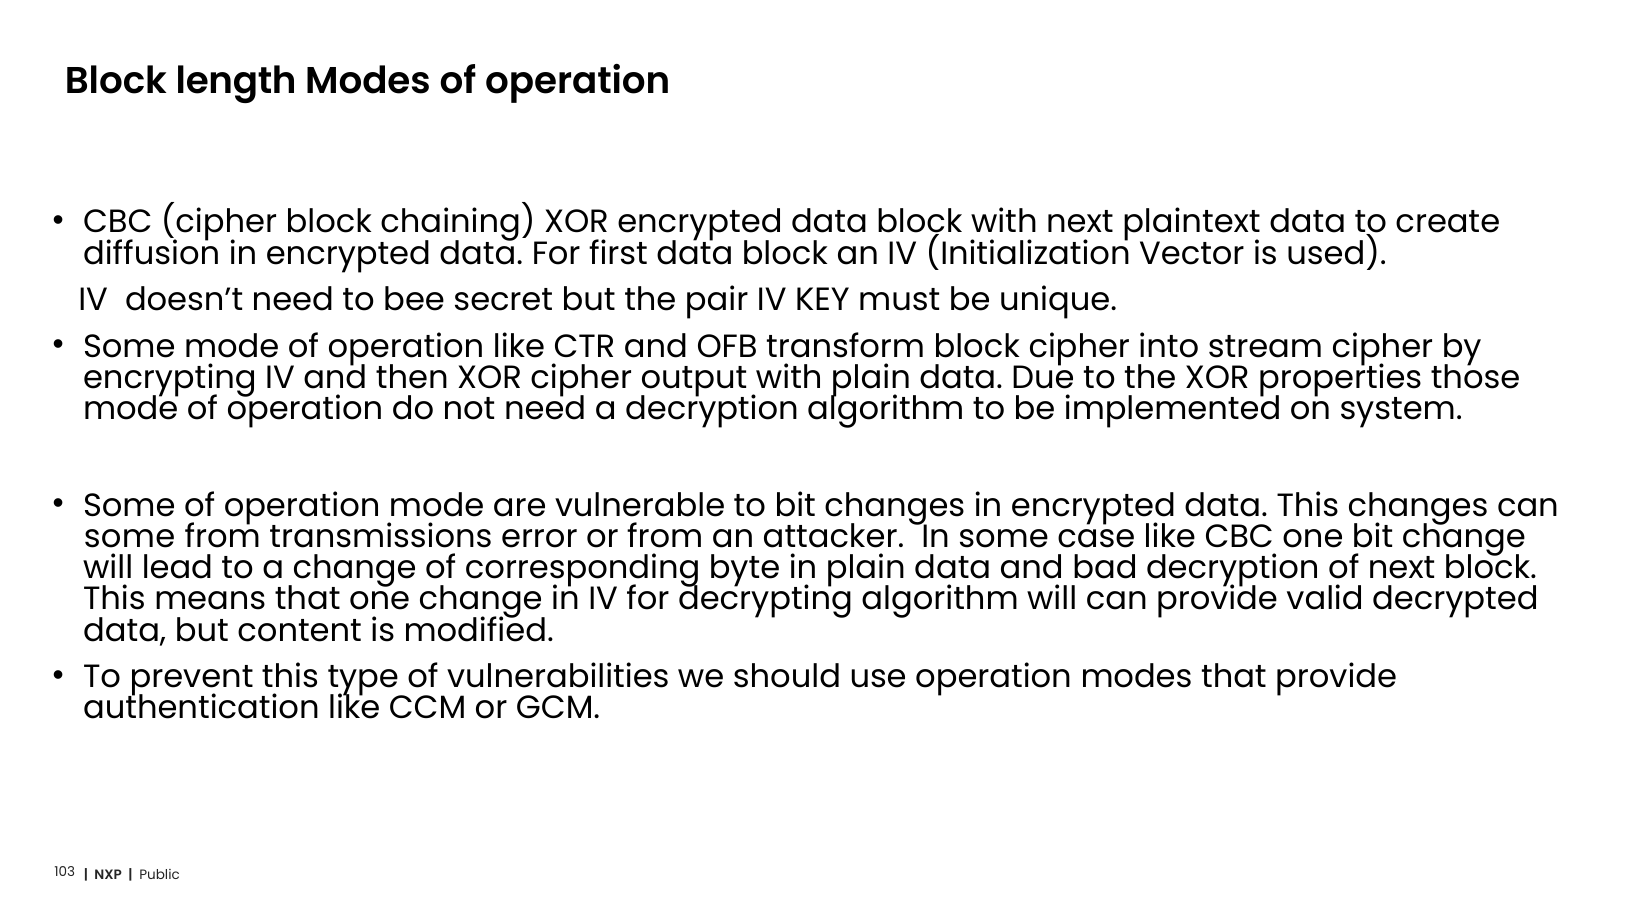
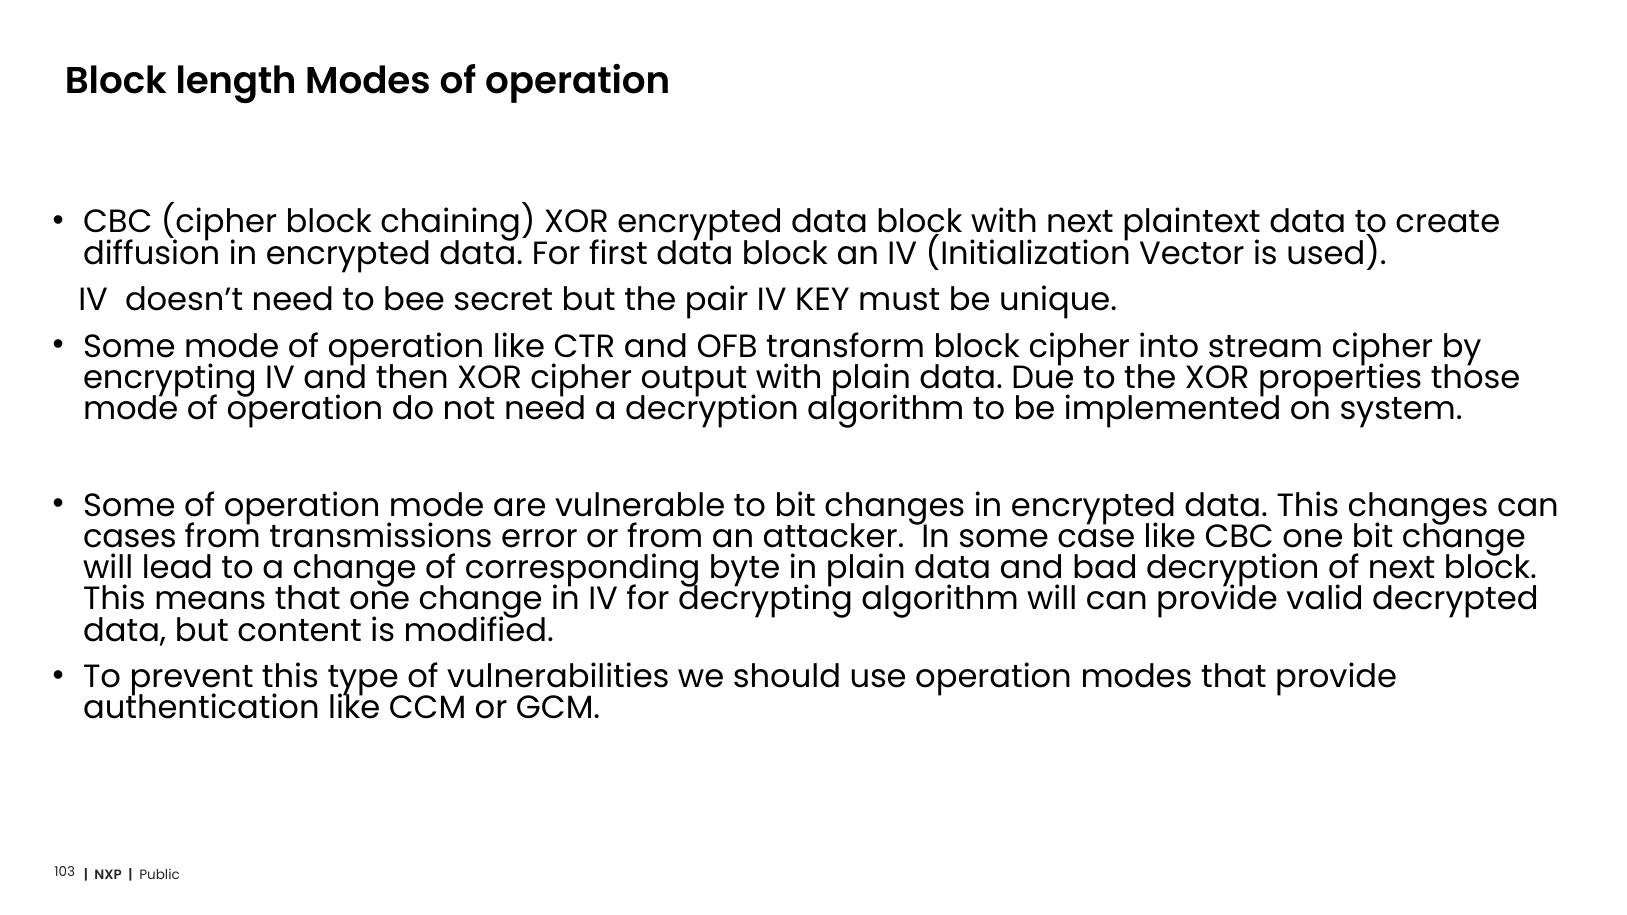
some: some -> cases (130, 537)
